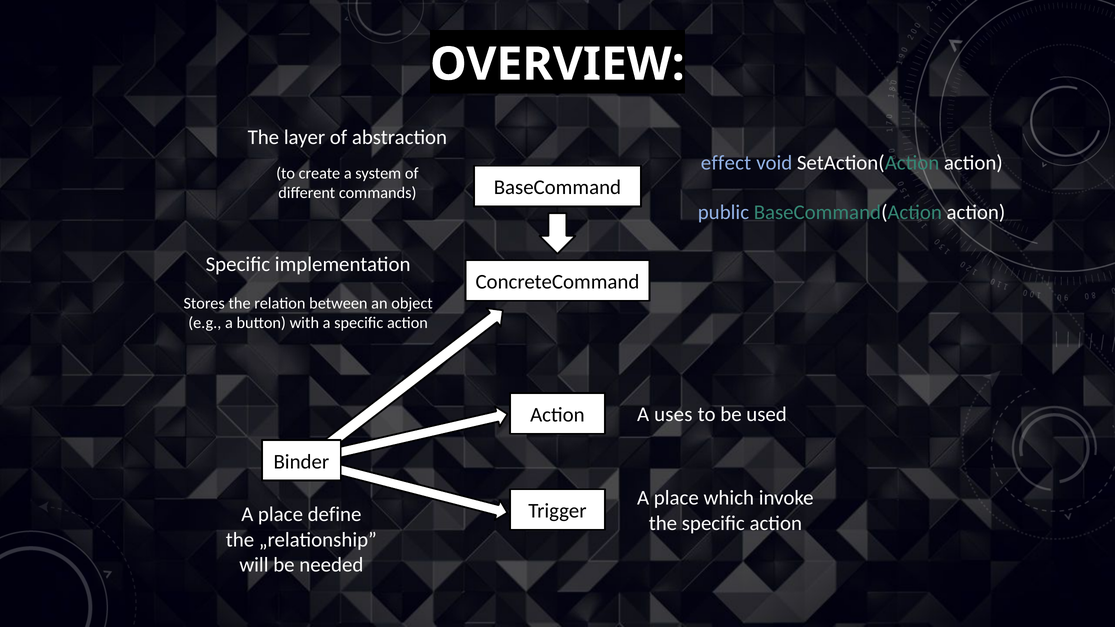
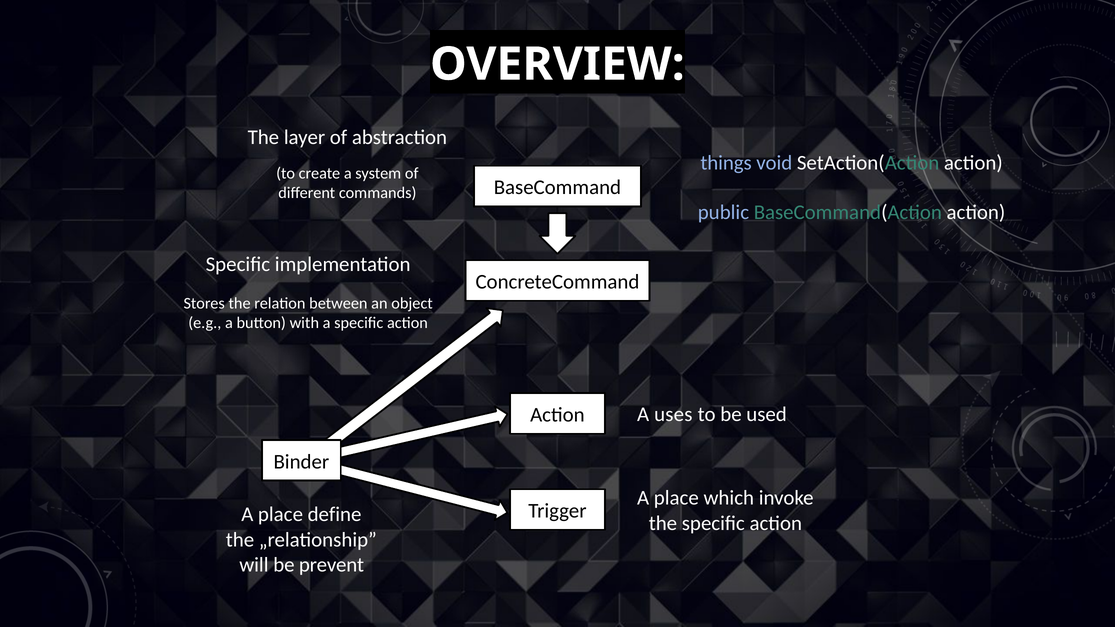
effect: effect -> things (726, 163)
needed: needed -> prevent (331, 565)
